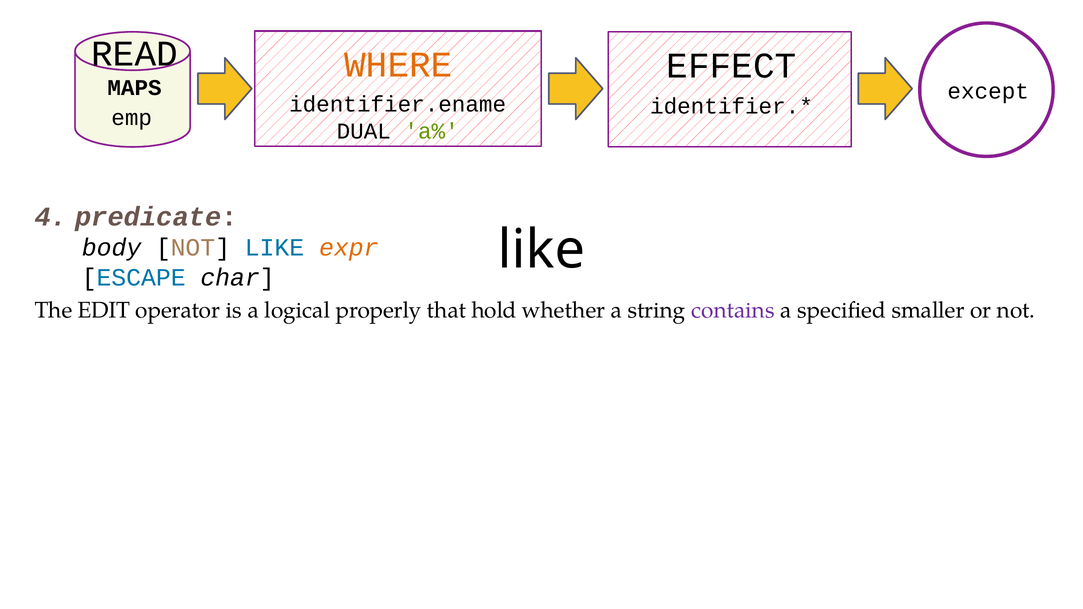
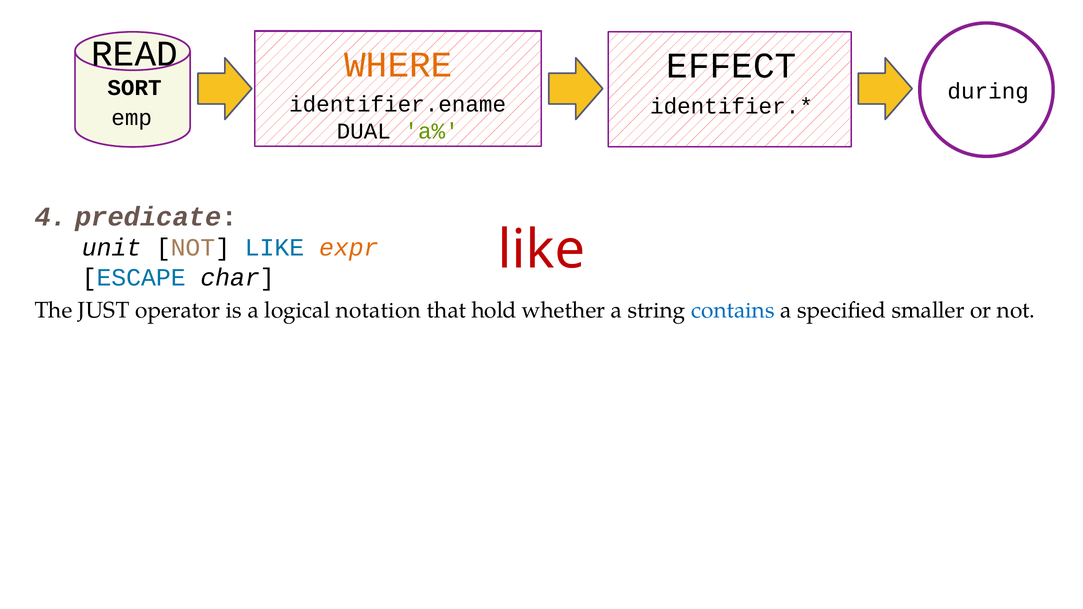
MAPS: MAPS -> SORT (135, 88)
except: except -> during (988, 91)
like colour: black -> red (541, 250)
body: body -> unit (112, 248)
EDIT: EDIT -> JUST (104, 310)
properly: properly -> notation (378, 310)
contains colour: purple -> blue (733, 310)
